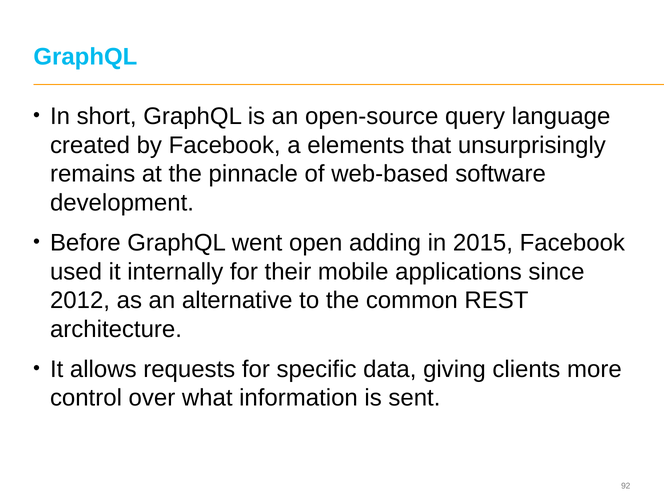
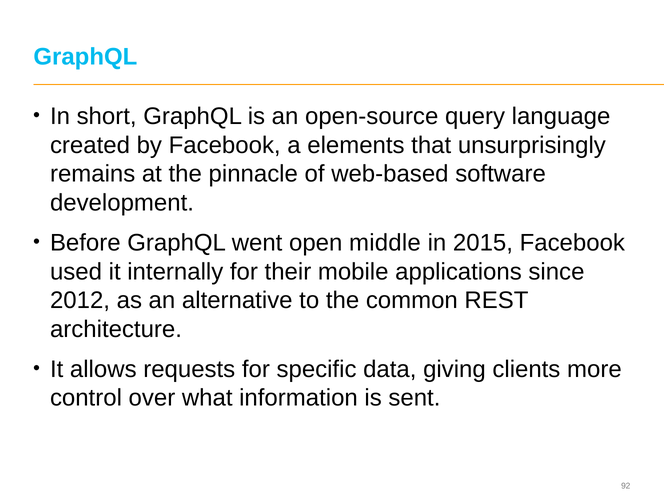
adding: adding -> middle (385, 243)
